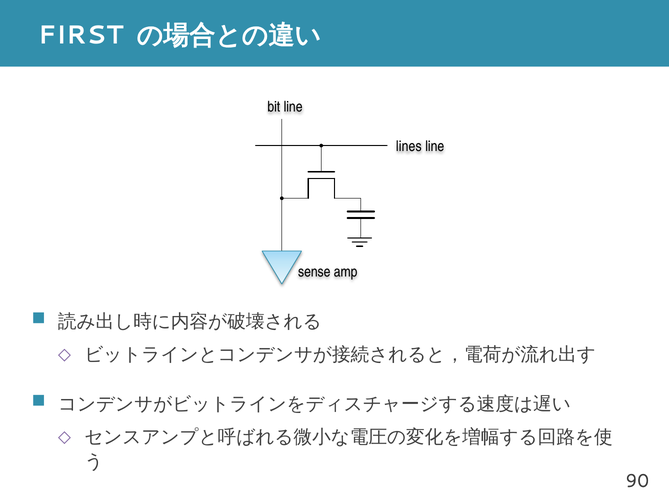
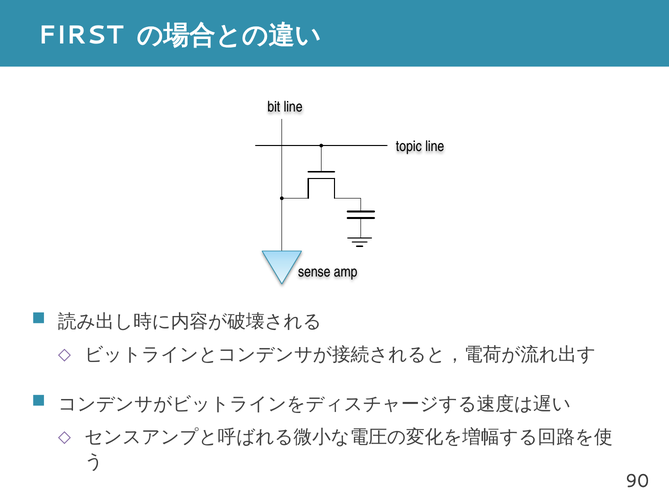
lines: lines -> topic (409, 147)
